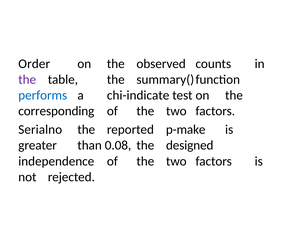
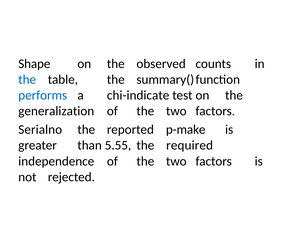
Order: Order -> Shape (34, 64)
the colour: purple -> blue (27, 79)
corresponding: corresponding -> generalization (56, 111)
0.08: 0.08 -> 5.55 (118, 145)
designed: designed -> required (190, 145)
